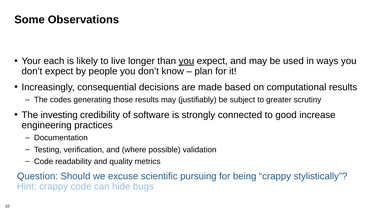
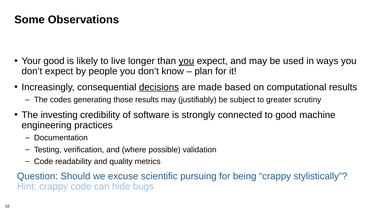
Your each: each -> good (54, 61)
decisions underline: none -> present (159, 87)
increase: increase -> machine (317, 115)
